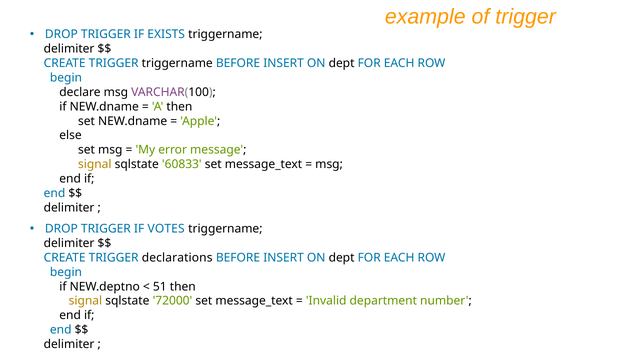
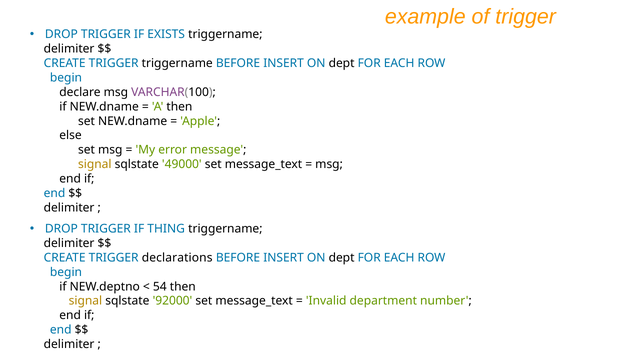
60833: 60833 -> 49000 (182, 164)
VOTES: VOTES -> THING (166, 229)
51: 51 -> 54 (160, 286)
72000: 72000 -> 92000 (172, 301)
